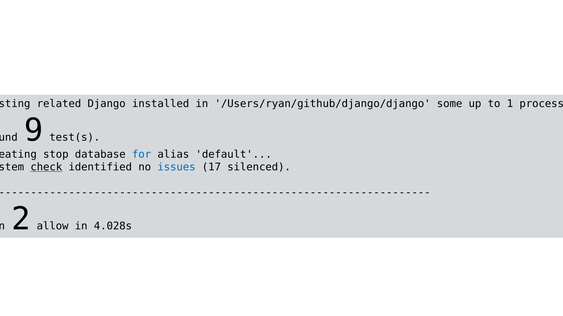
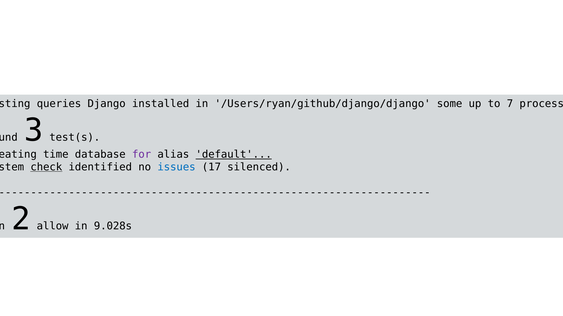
related: related -> queries (59, 104)
1: 1 -> 7 (510, 104)
9: 9 -> 3 (34, 131)
stop: stop -> time (56, 155)
for colour: blue -> purple (142, 155)
default underline: none -> present (234, 155)
4.028s: 4.028s -> 9.028s (113, 226)
